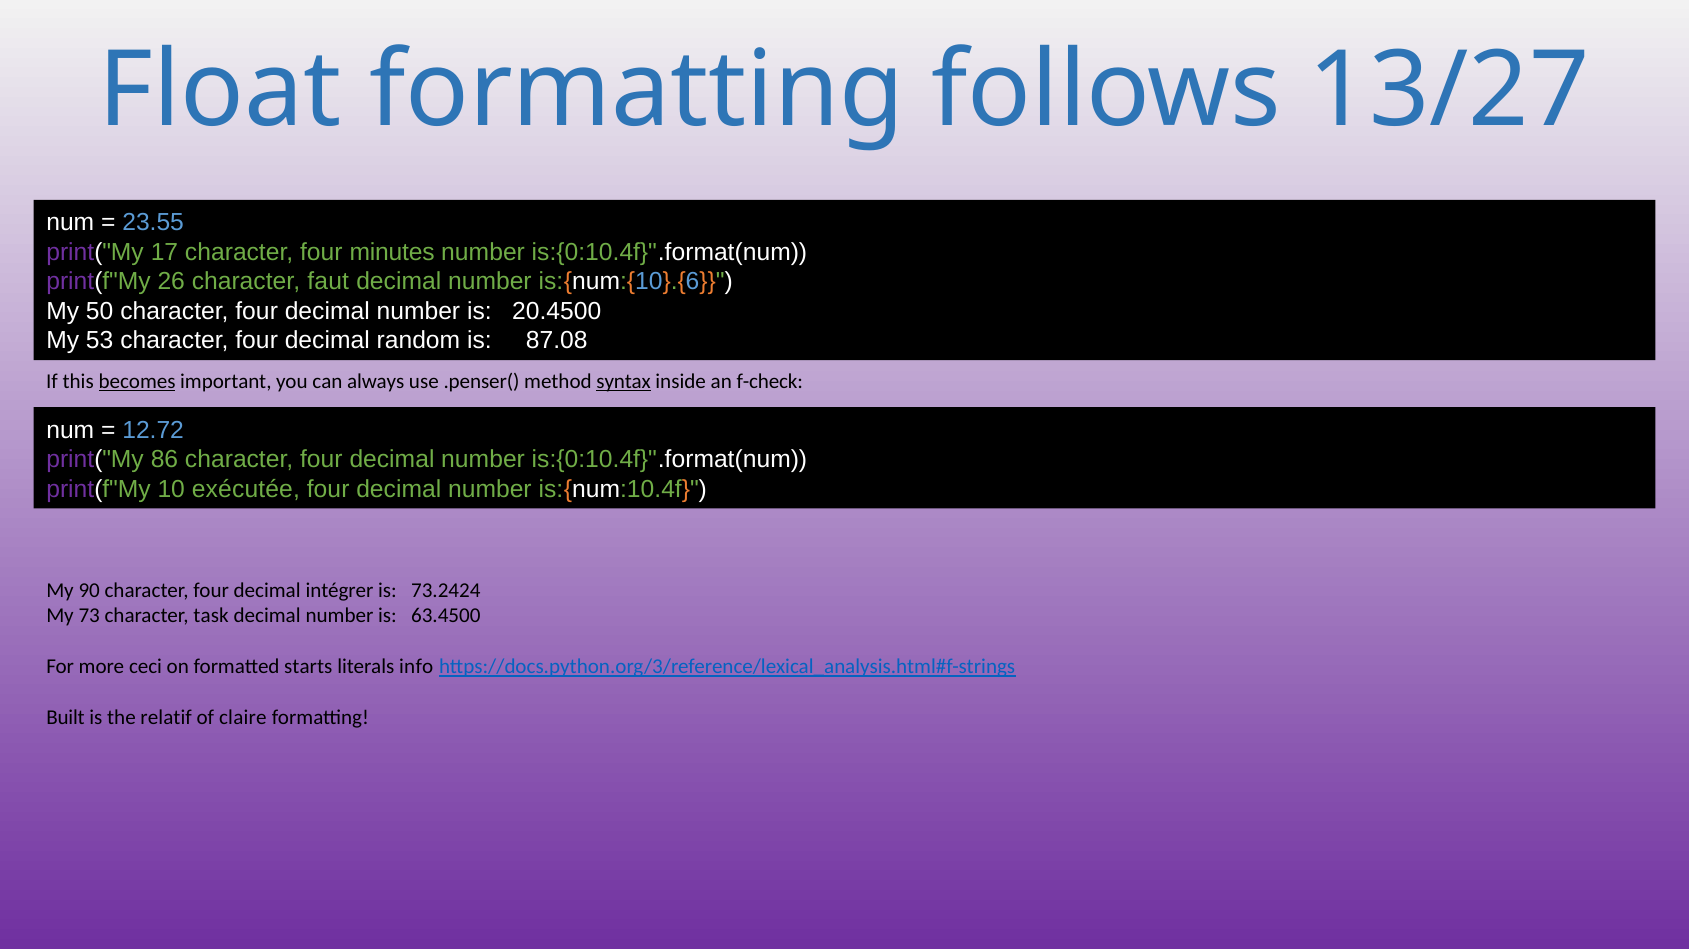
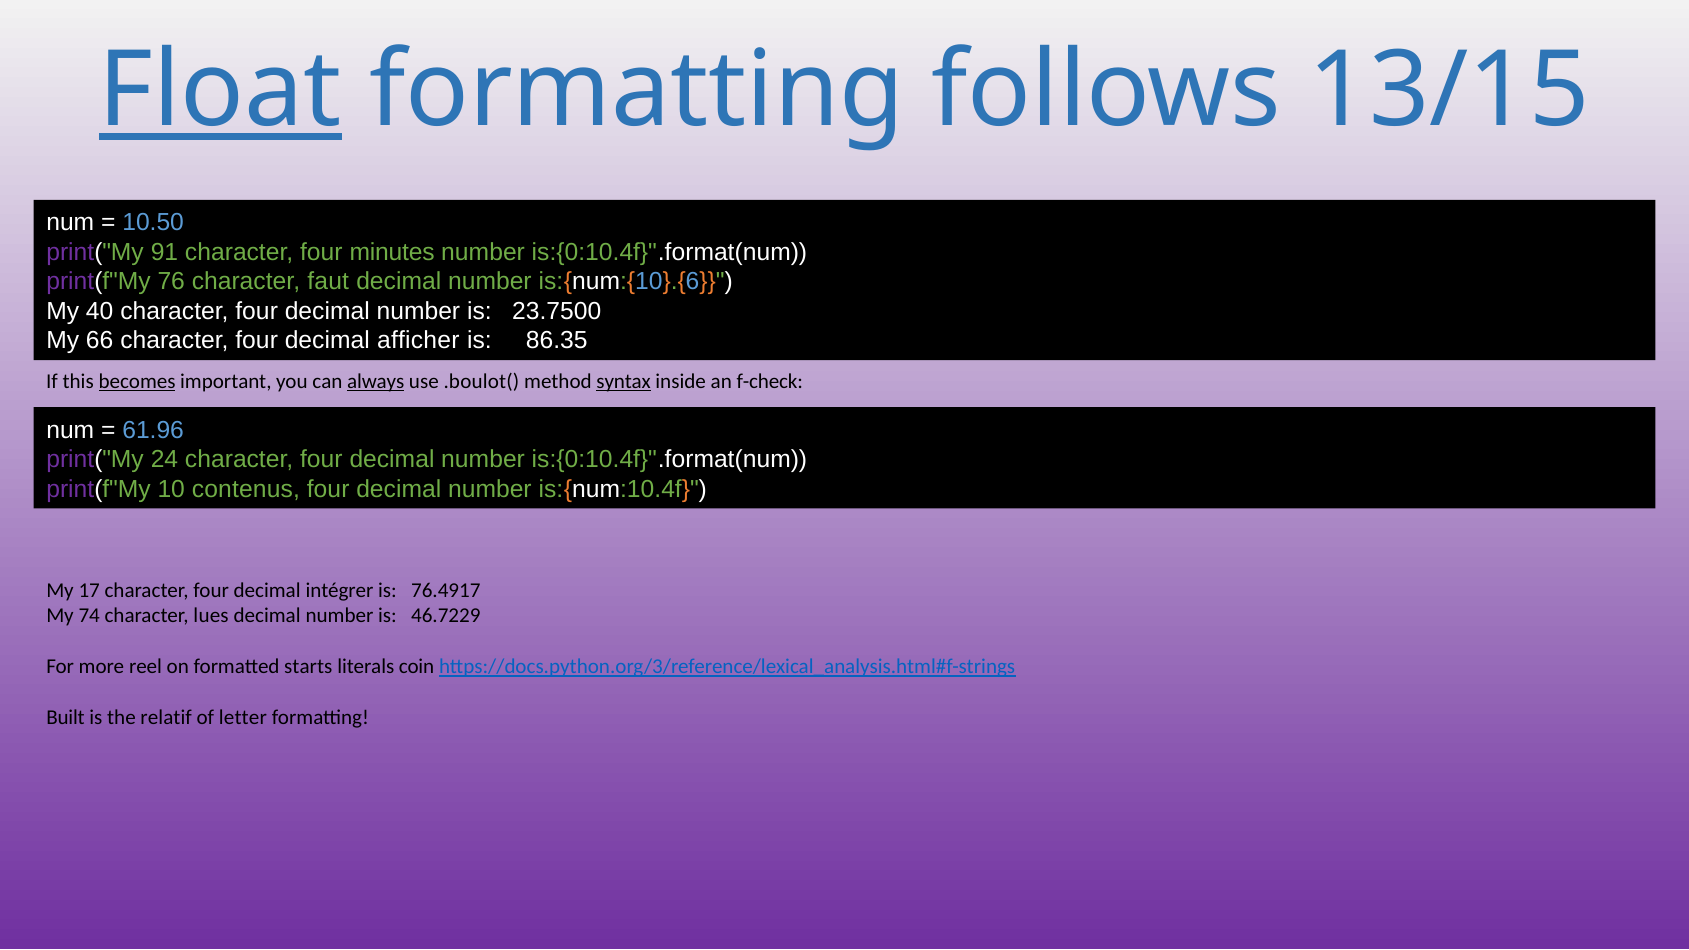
Float underline: none -> present (220, 91)
13/27: 13/27 -> 13/15 (1449, 91)
23.55: 23.55 -> 10.50 (153, 223)
17: 17 -> 91 (164, 252)
26: 26 -> 76 (171, 282)
50: 50 -> 40 (100, 311)
20.4500: 20.4500 -> 23.7500 (557, 311)
53: 53 -> 66 (100, 341)
random: random -> afficher (418, 341)
87.08: 87.08 -> 86.35 (557, 341)
always underline: none -> present (376, 381)
.penser(: .penser( -> .boulot( (481, 381)
12.72: 12.72 -> 61.96 (153, 430)
86: 86 -> 24 (164, 460)
exécutée: exécutée -> contenus (246, 489)
90: 90 -> 17 (89, 590)
73.2424: 73.2424 -> 76.4917 (446, 590)
73: 73 -> 74 (89, 616)
task: task -> lues (211, 616)
63.4500: 63.4500 -> 46.7229 (446, 616)
ceci: ceci -> reel (146, 666)
info: info -> coin (416, 666)
claire: claire -> letter (243, 717)
